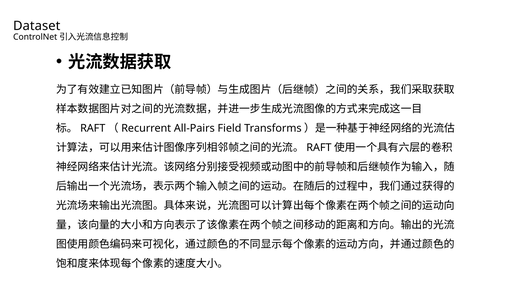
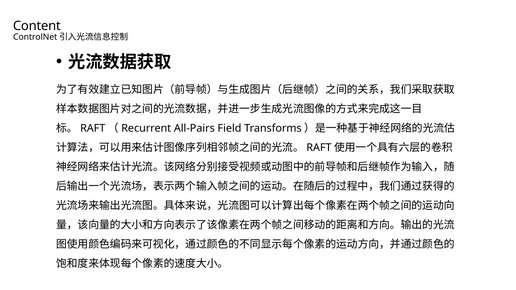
Dataset: Dataset -> Content (37, 26)
